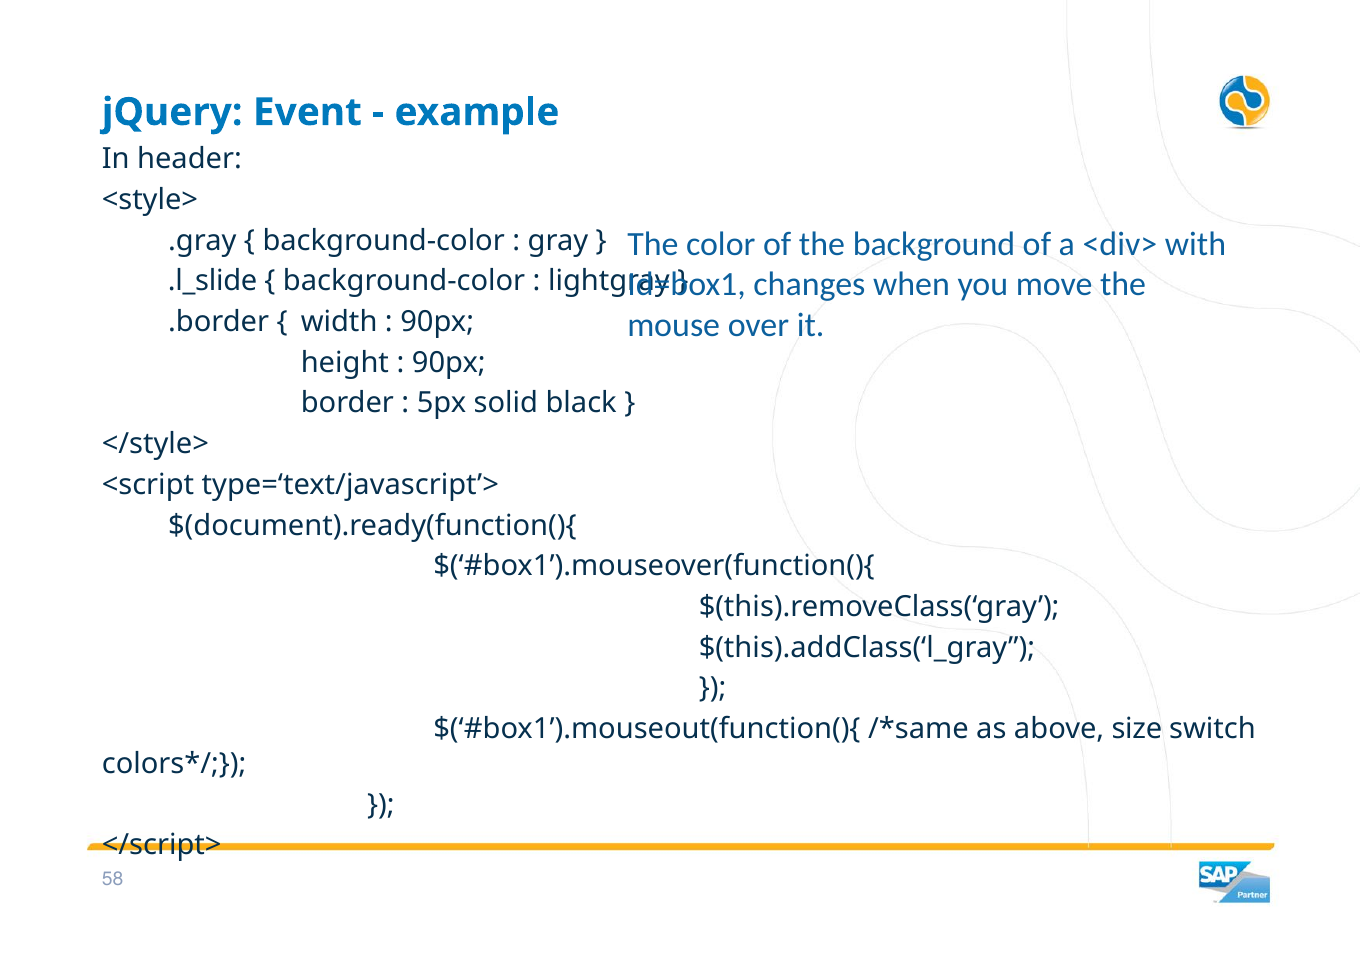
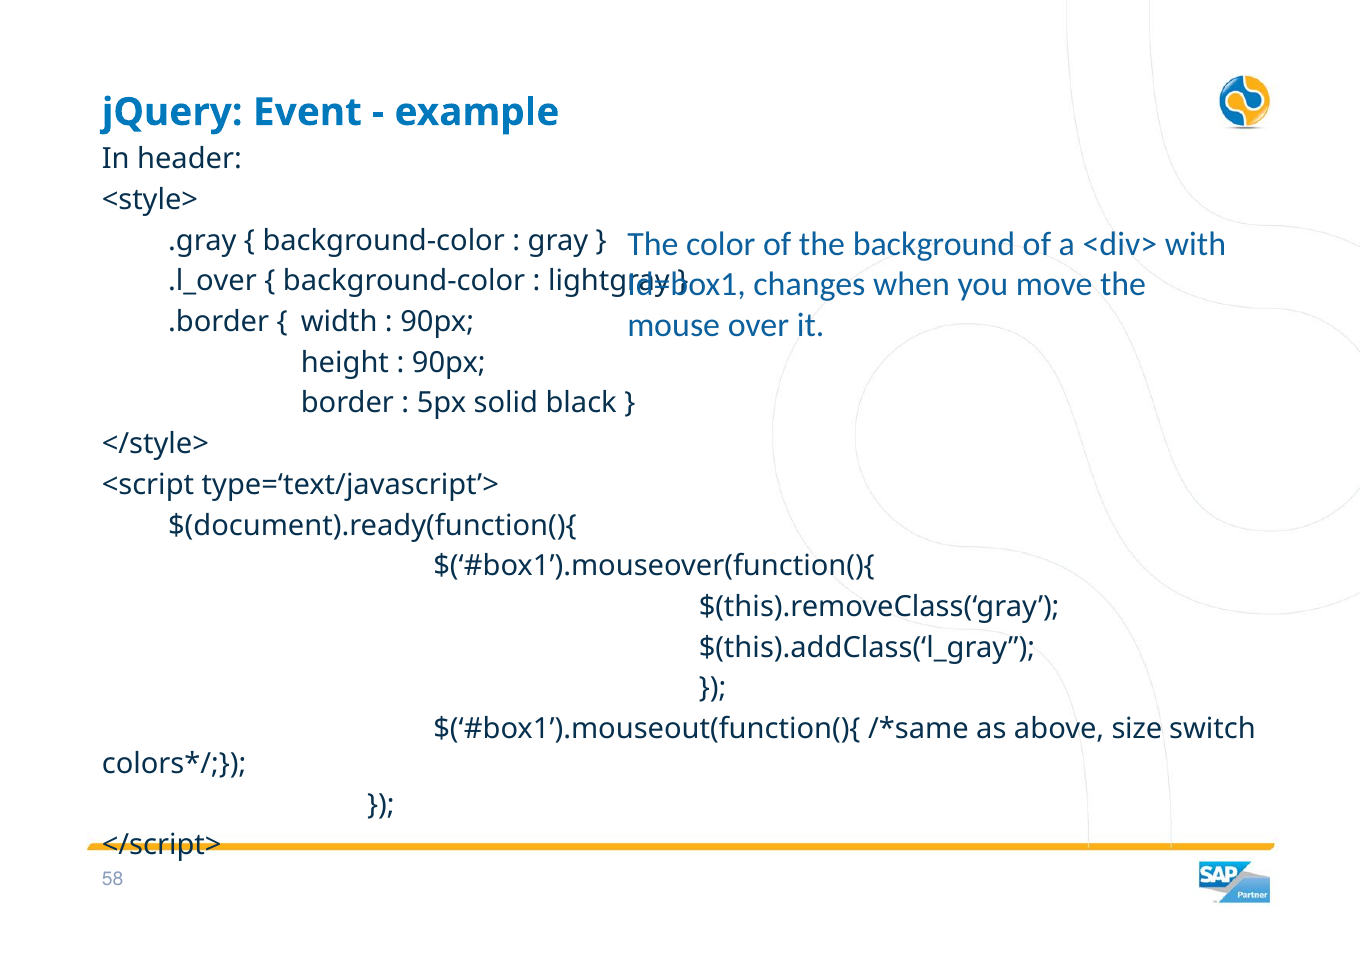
.l_slide: .l_slide -> .l_over (212, 281)
